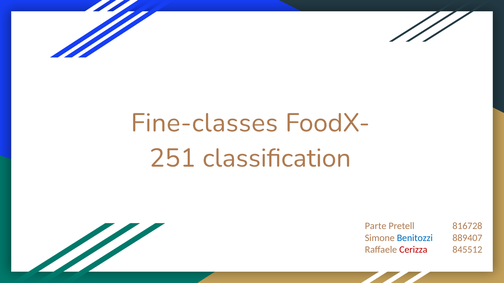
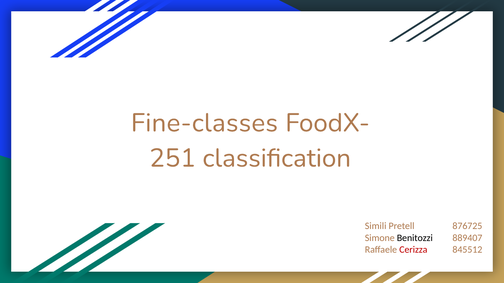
Parte: Parte -> Simili (376, 226)
816728: 816728 -> 876725 (467, 226)
Benitozzi colour: blue -> black (415, 238)
